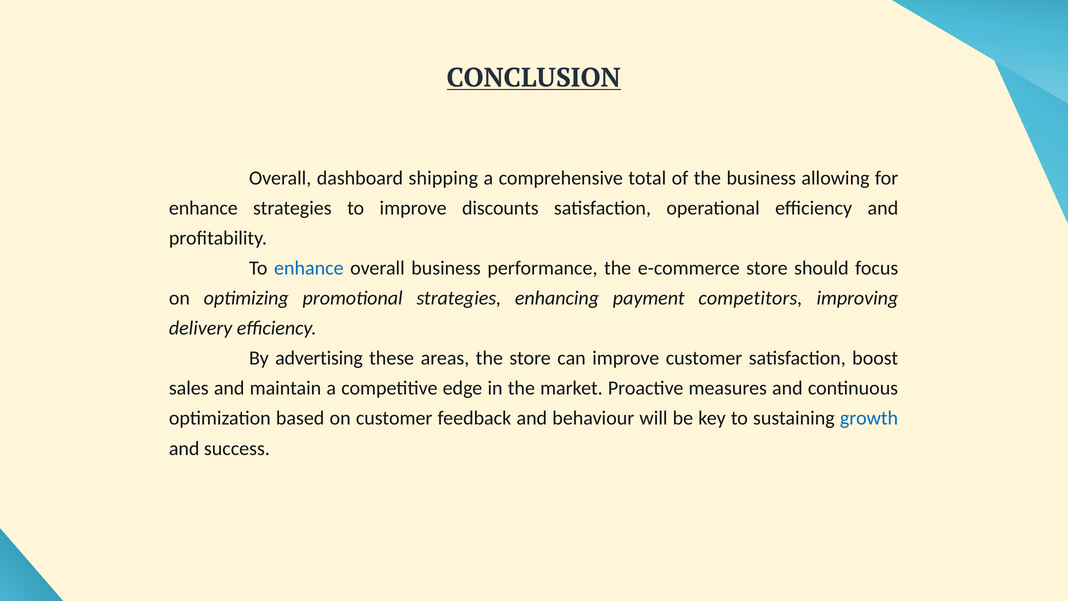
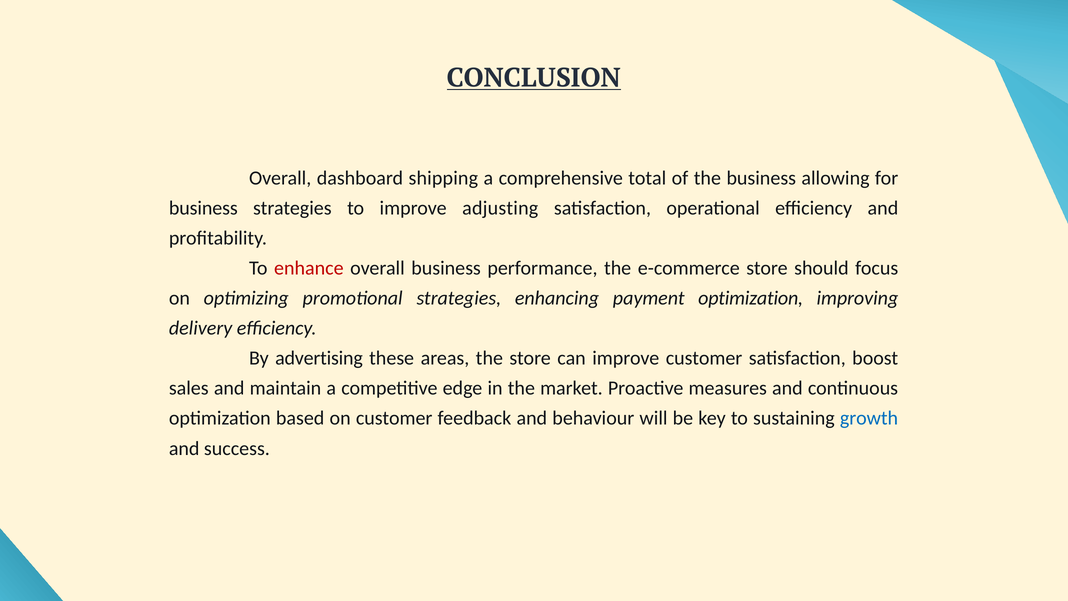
enhance: enhance -> business (203, 208)
discounts: discounts -> adjusting (500, 208)
enhance colour: blue -> red (309, 268)
payment competitors: competitors -> optimization (751, 298)
